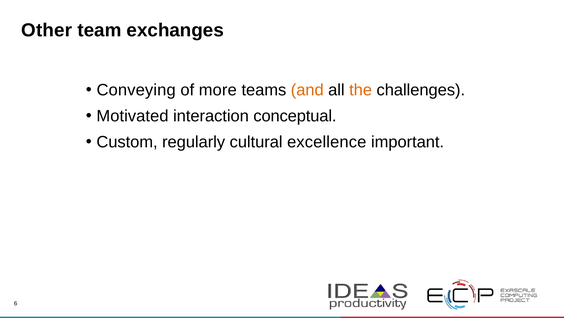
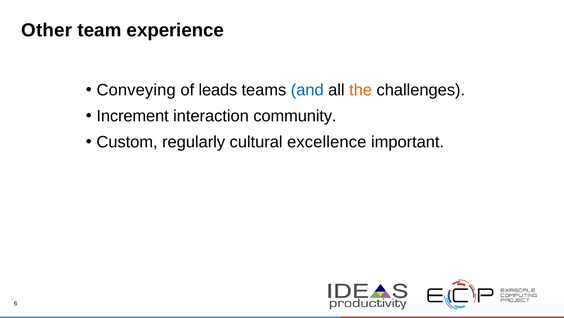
exchanges: exchanges -> experience (175, 30)
more: more -> leads (218, 90)
and colour: orange -> blue (307, 90)
Motivated: Motivated -> Increment (133, 116)
conceptual: conceptual -> community (295, 116)
